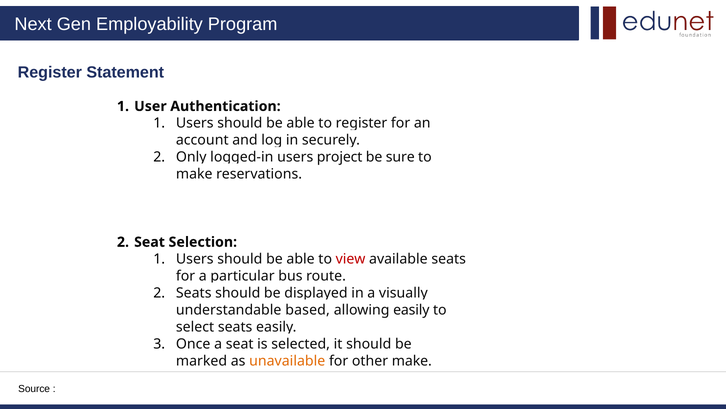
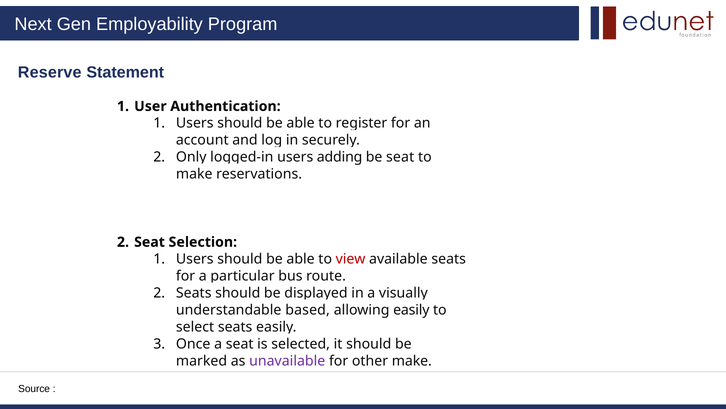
Register: Register -> Reserve (50, 72)
project: project -> adding (340, 157)
be sure: sure -> seat (400, 157)
unavailable colour: orange -> purple (287, 360)
